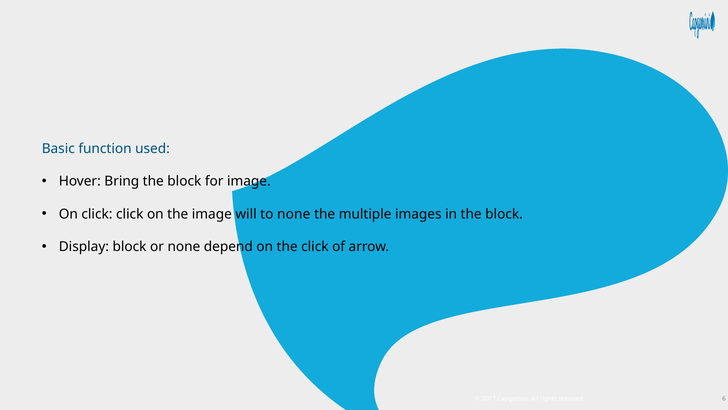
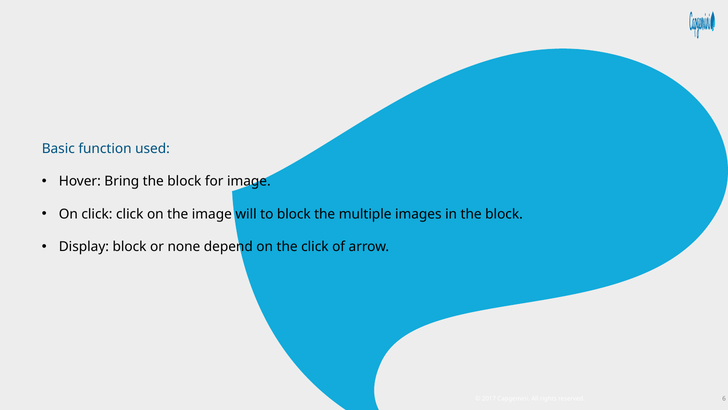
to none: none -> block (294, 214)
